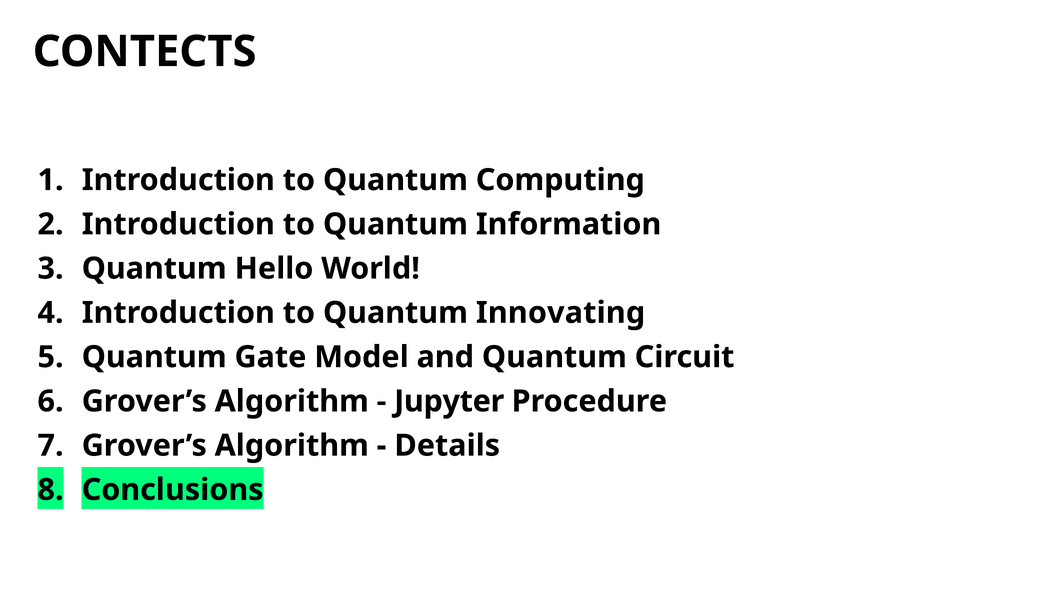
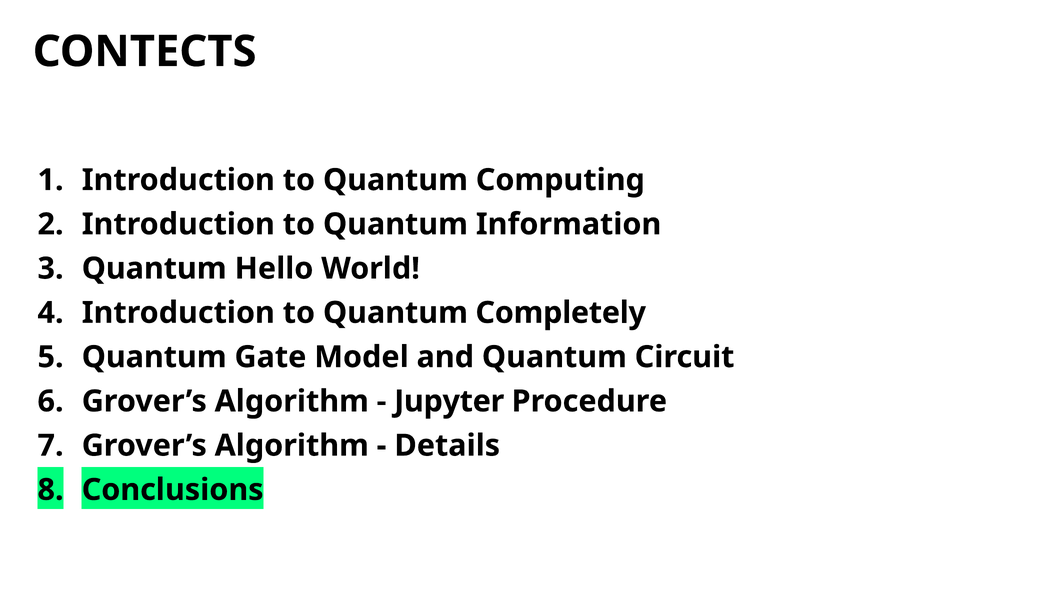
Innovating: Innovating -> Completely (561, 313)
